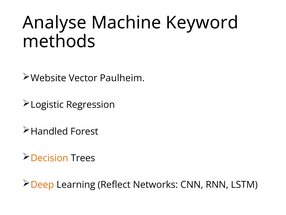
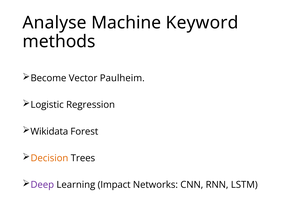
Website: Website -> Become (48, 78)
Handled: Handled -> Wikidata (49, 131)
Deep colour: orange -> purple (42, 184)
Reflect: Reflect -> Impact (114, 184)
